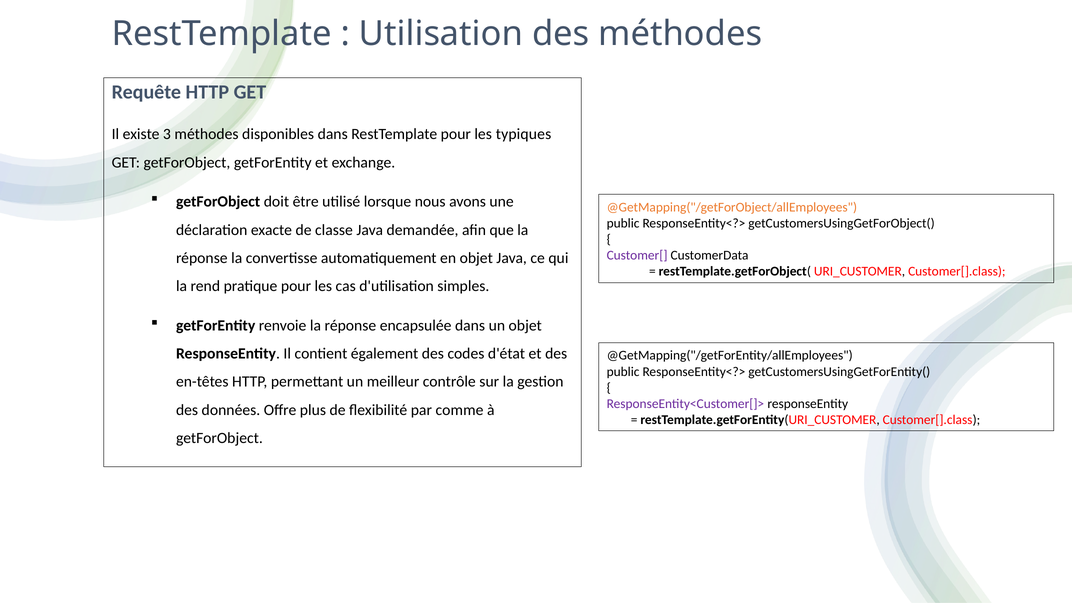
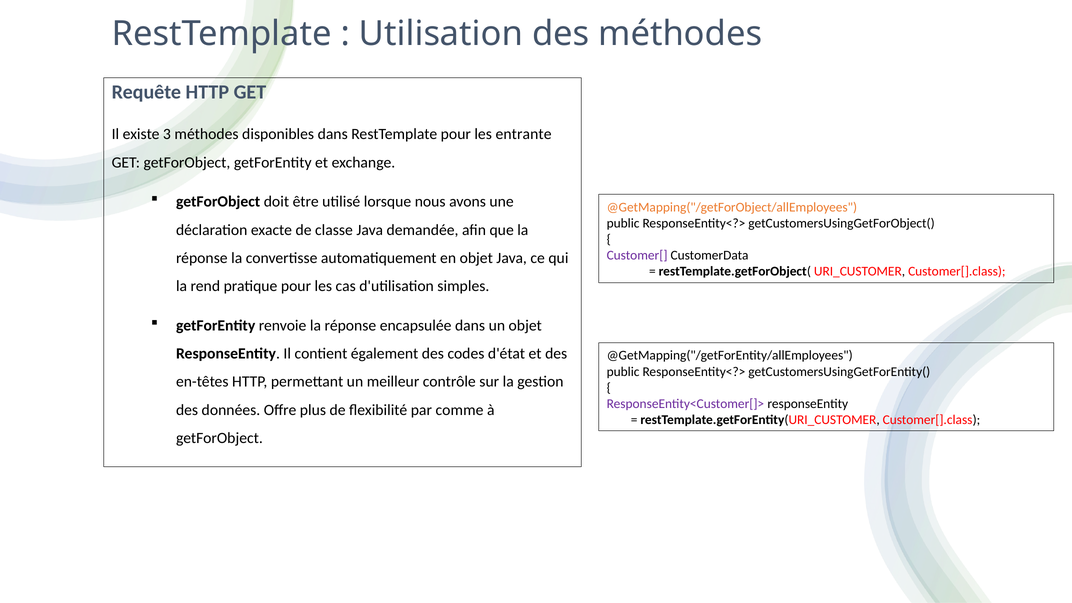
typiques: typiques -> entrante (524, 134)
